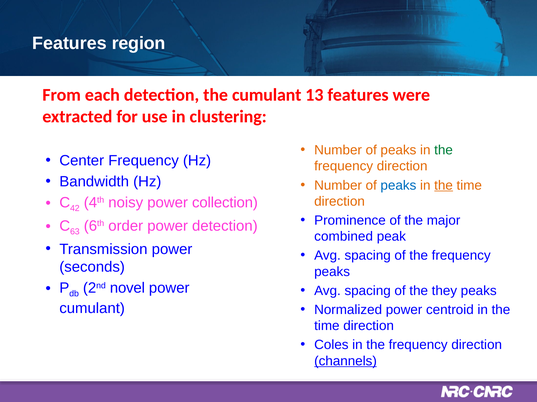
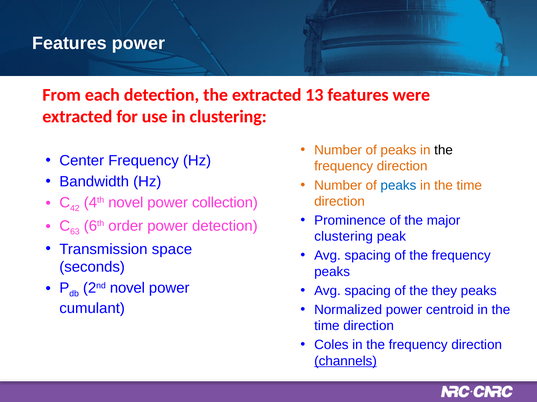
Features region: region -> power (138, 43)
the cumulant: cumulant -> extracted (267, 95)
the colour: green -> black (444, 150)
the underline: present -> none (444, 186)
4th noisy: noisy -> novel (126, 203)
combined: combined -> clustering (344, 237)
Transmission power: power -> space (172, 250)
